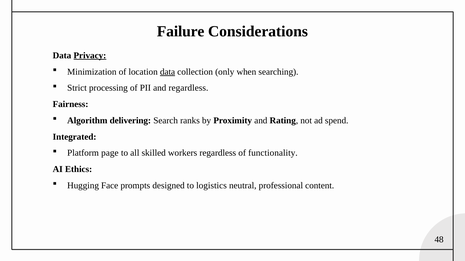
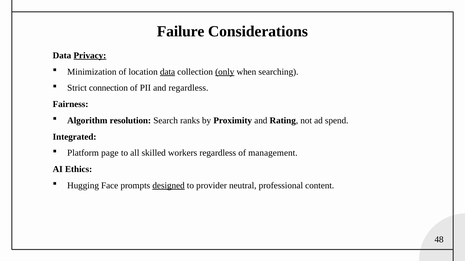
only underline: none -> present (225, 72)
processing: processing -> connection (108, 88)
delivering: delivering -> resolution (130, 121)
functionality: functionality -> management (273, 153)
designed underline: none -> present (169, 186)
logistics: logistics -> provider (212, 186)
